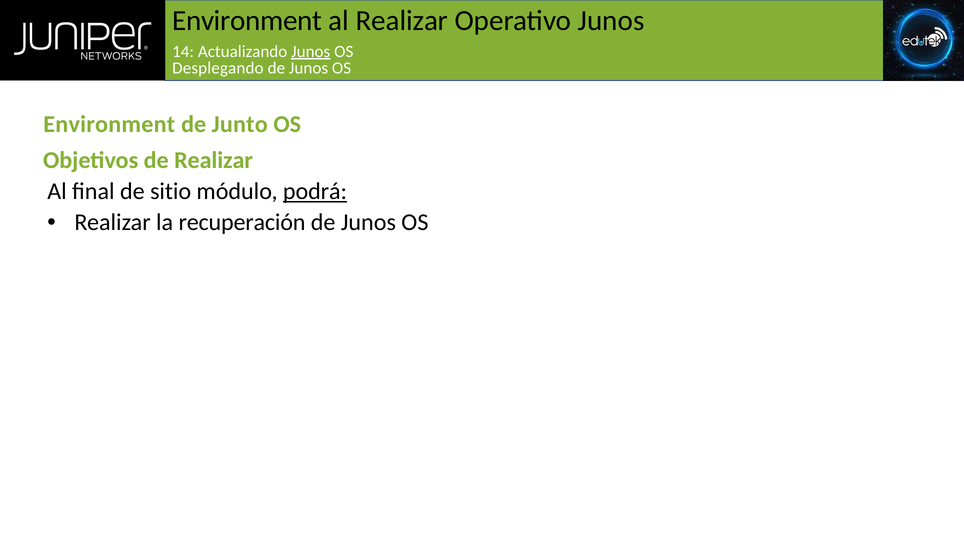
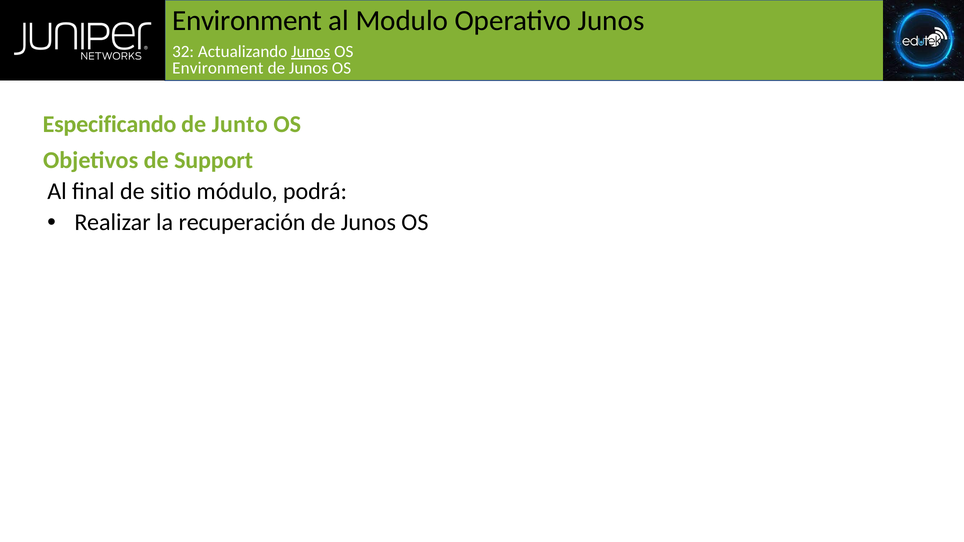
al Realizar: Realizar -> Modulo (402, 21)
14: 14 -> 32 (183, 51)
Desplegando: Desplegando -> Environment (218, 68)
Environment: Environment -> Especificando (110, 125)
de Realizar: Realizar -> Support (214, 161)
podrá underline: present -> none (315, 192)
